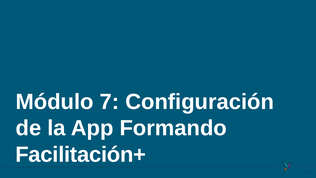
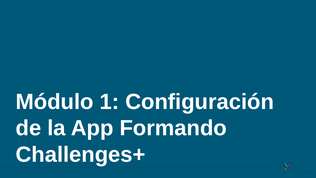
7: 7 -> 1 (109, 102)
Facilitación+: Facilitación+ -> Challenges+ (81, 154)
